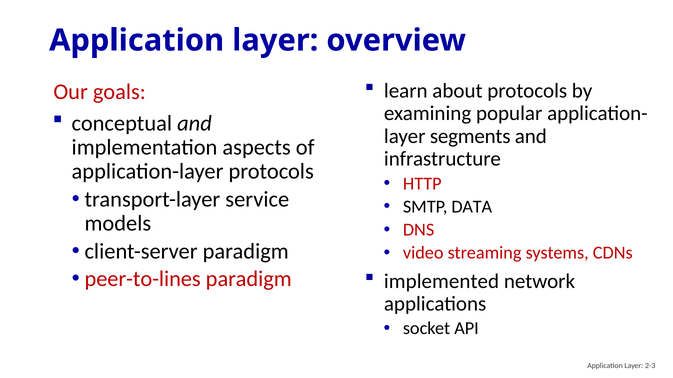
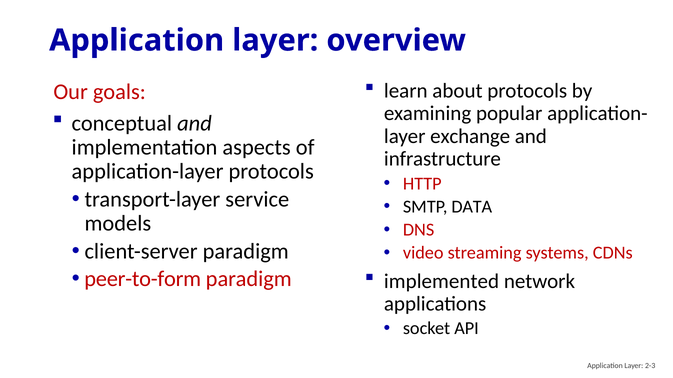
segments: segments -> exchange (470, 136)
peer-to-lines: peer-to-lines -> peer-to-form (143, 279)
